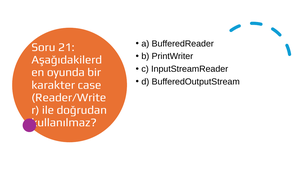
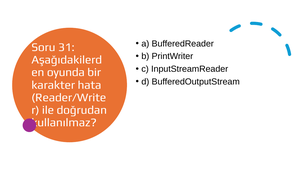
21: 21 -> 31 (66, 47)
case: case -> hata (90, 85)
